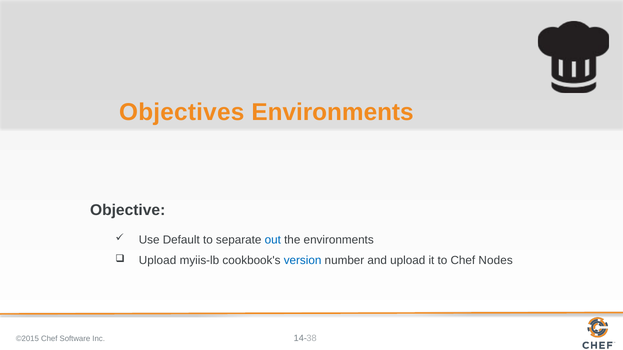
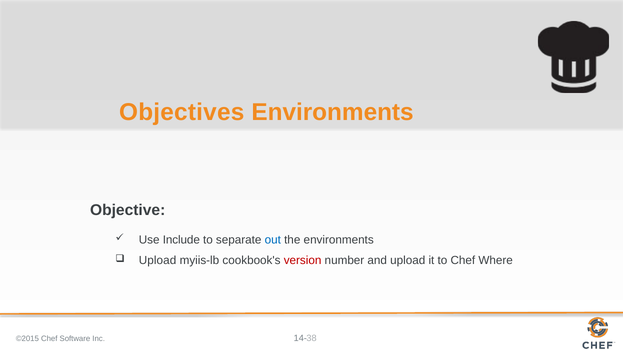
Default: Default -> Include (181, 240)
version colour: blue -> red (303, 261)
Nodes: Nodes -> Where (496, 261)
